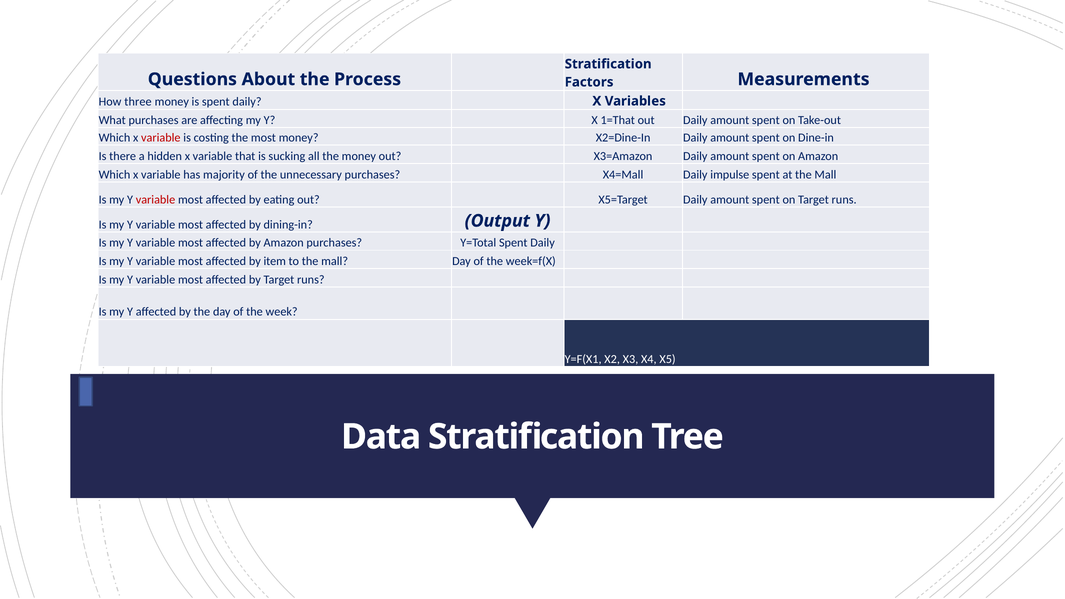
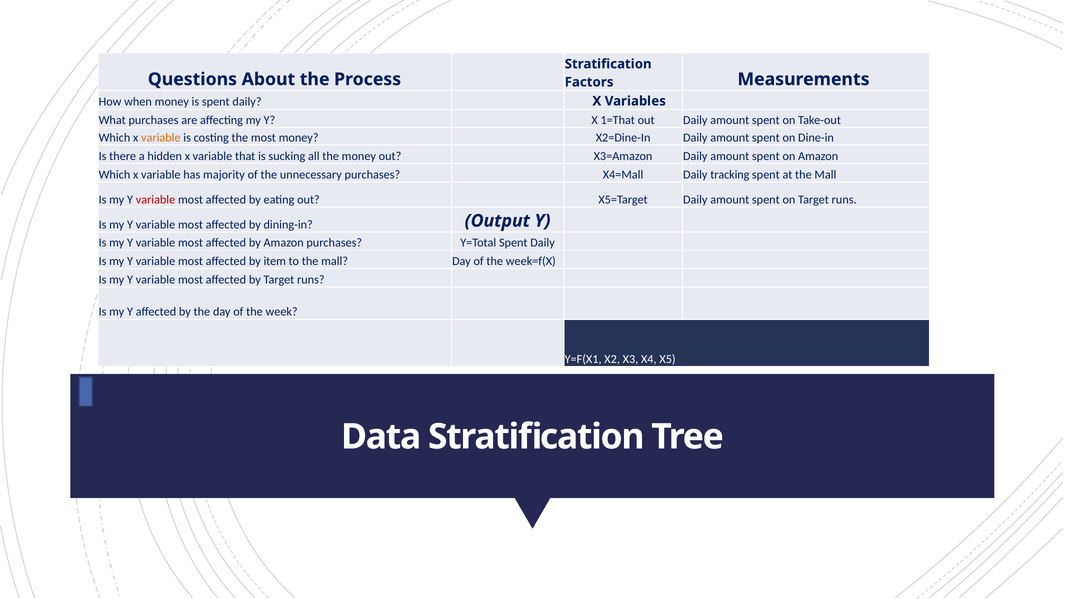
three: three -> when (138, 102)
variable colour: red -> orange (161, 138)
impulse: impulse -> tracking (730, 175)
